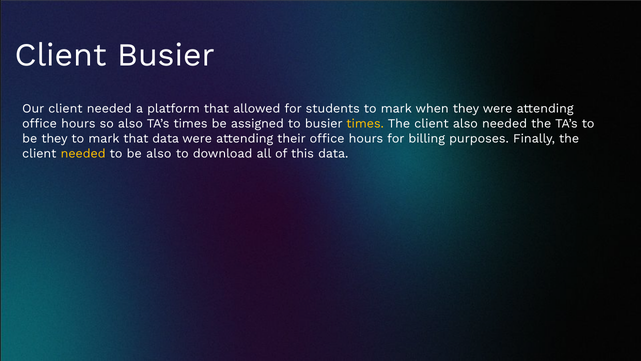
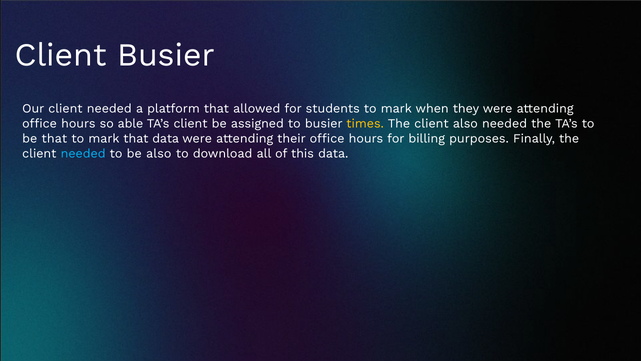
so also: also -> able (130, 123)
TA’s times: times -> client (191, 123)
be they: they -> that (54, 138)
needed colour: yellow -> light blue (83, 153)
